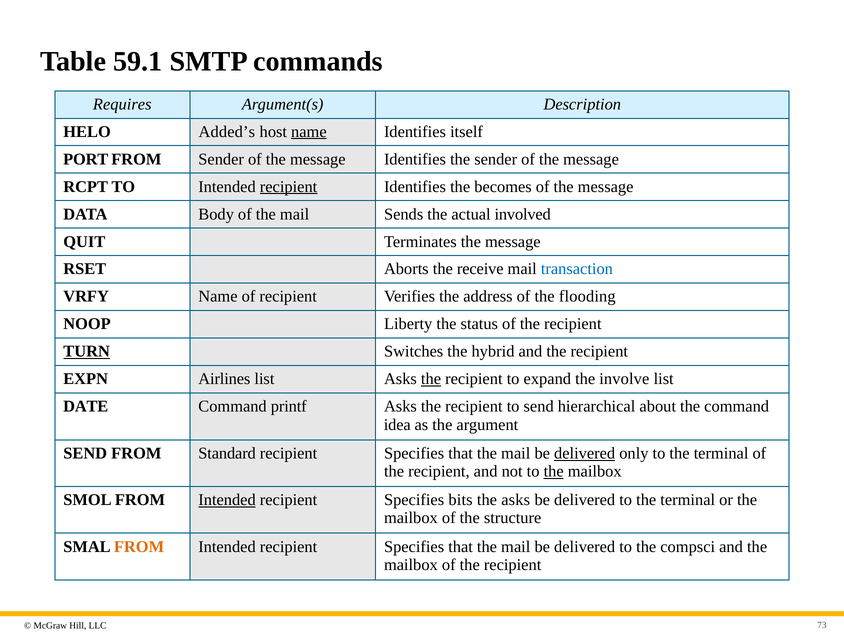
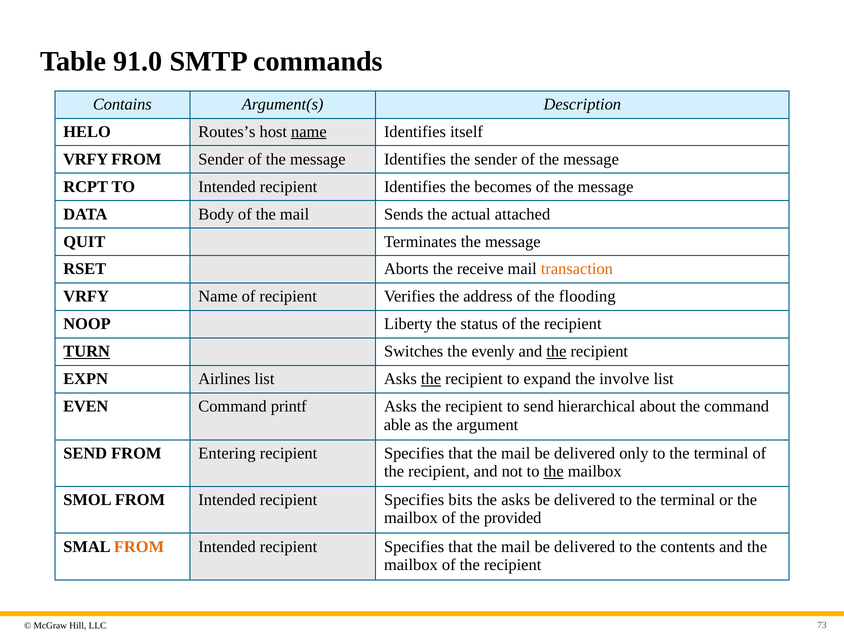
59.1: 59.1 -> 91.0 (138, 61)
Requires: Requires -> Contains (122, 104)
Added’s: Added’s -> Routes’s (227, 132)
PORT: PORT -> VRFY (86, 159)
recipient underline: present -> none (289, 187)
involved: involved -> attached (523, 214)
transaction colour: blue -> orange (577, 269)
hybrid: hybrid -> evenly (493, 352)
the underline: none -> present (556, 352)
DATE: DATE -> EVEN (86, 406)
idea: idea -> able (397, 425)
Standard: Standard -> Entering (227, 453)
delivered underline: present -> none (585, 453)
Intended underline: present -> none (227, 500)
structure: structure -> provided (513, 518)
compsci: compsci -> contents (688, 547)
